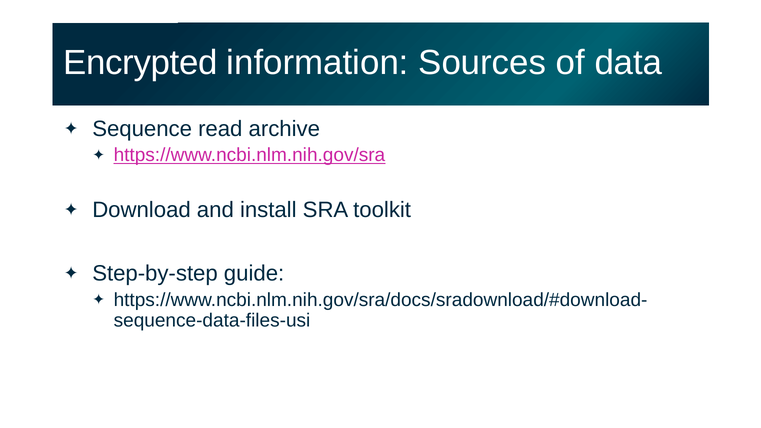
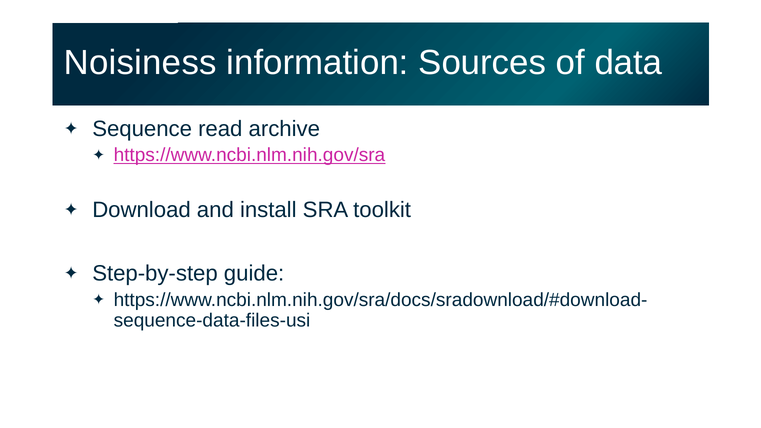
Encrypted: Encrypted -> Noisiness (140, 63)
